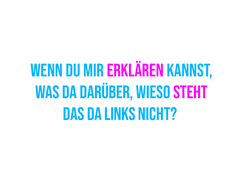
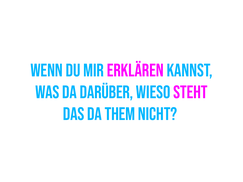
links: links -> them (120, 114)
